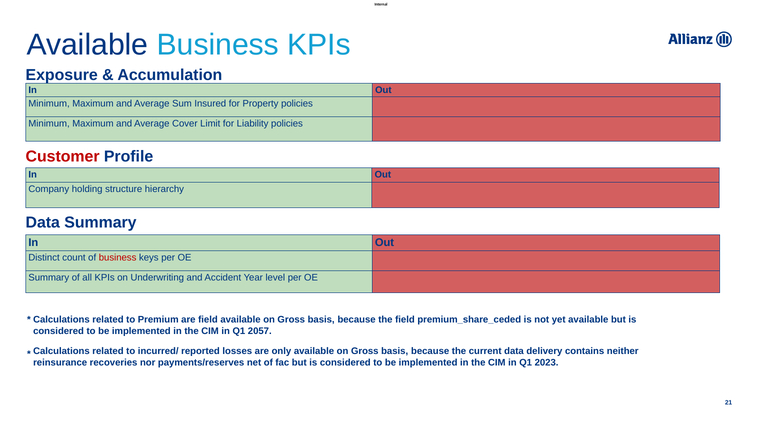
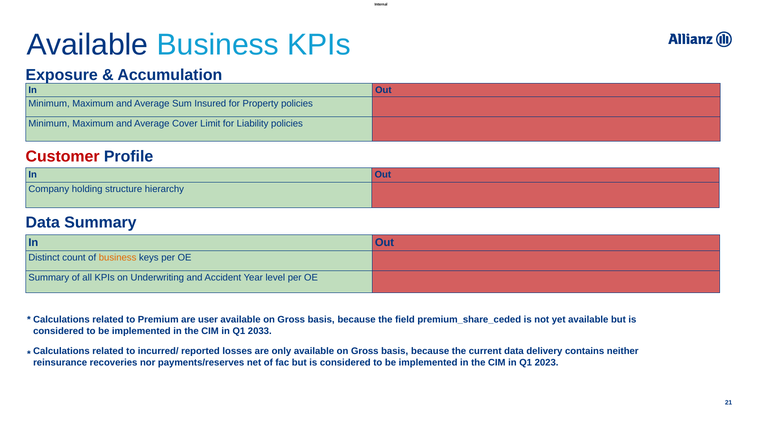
business colour: red -> orange (118, 258)
are field: field -> user (208, 320)
2057: 2057 -> 2033 (260, 332)
